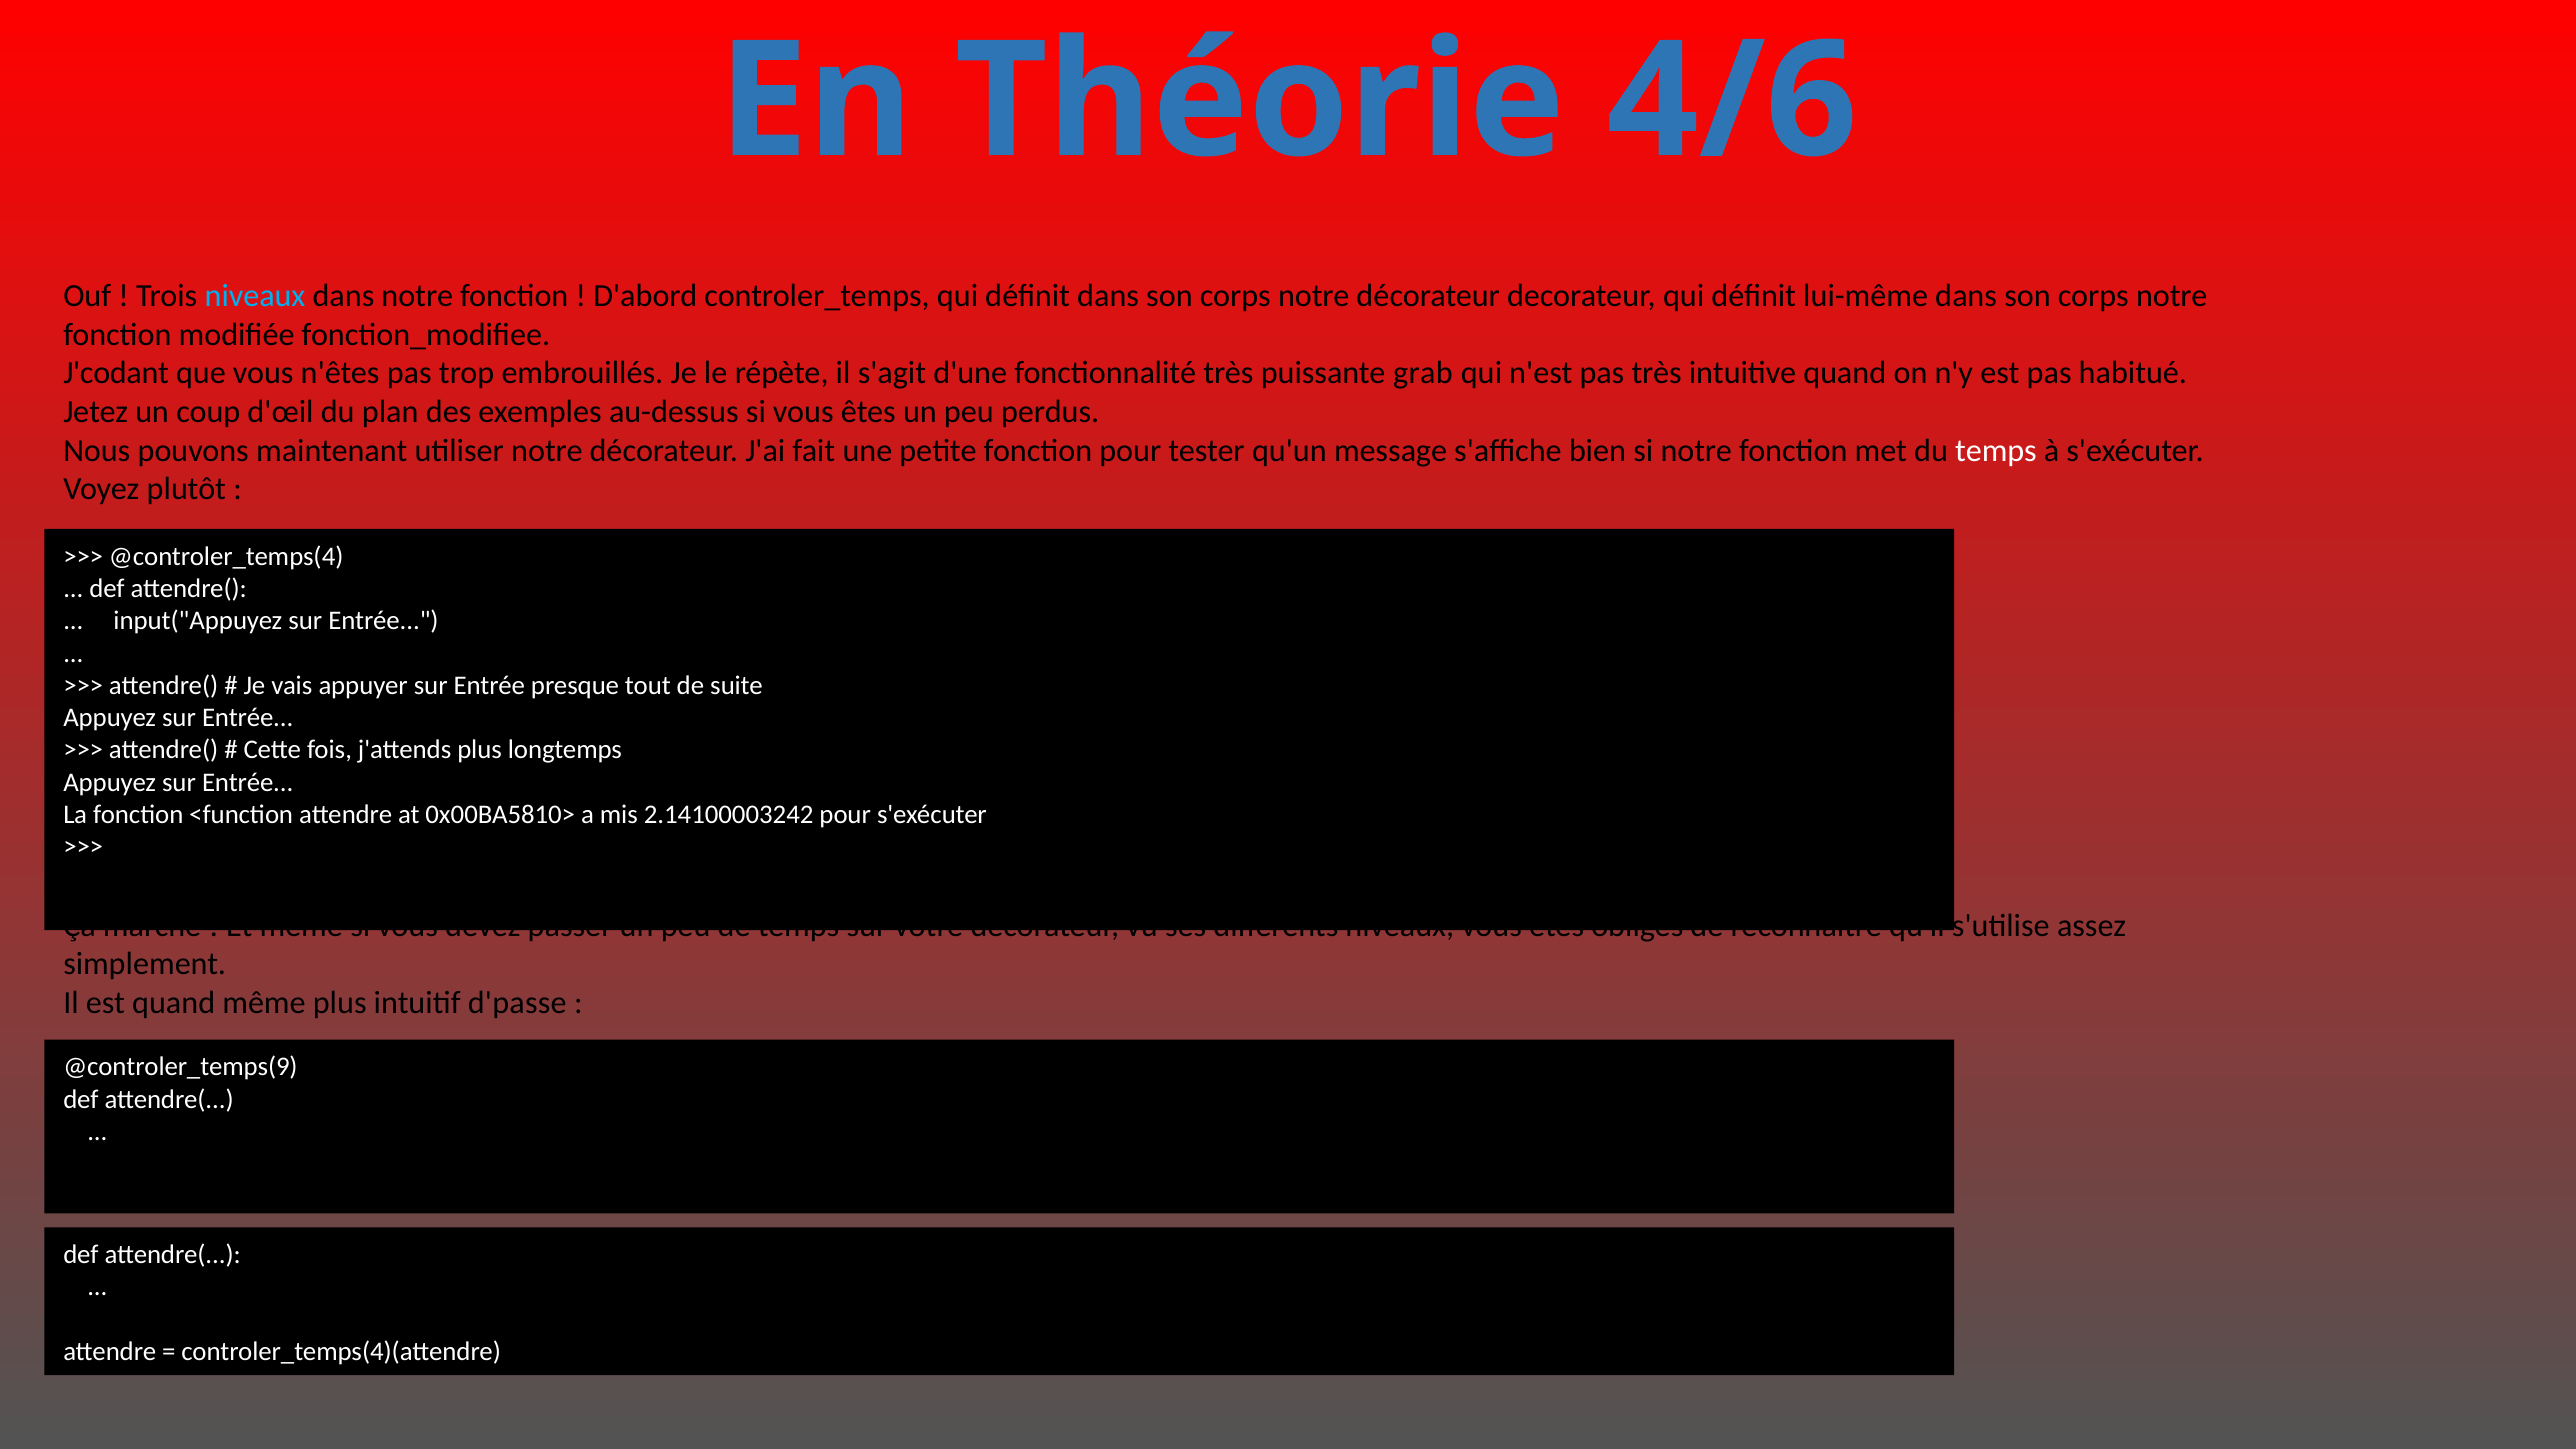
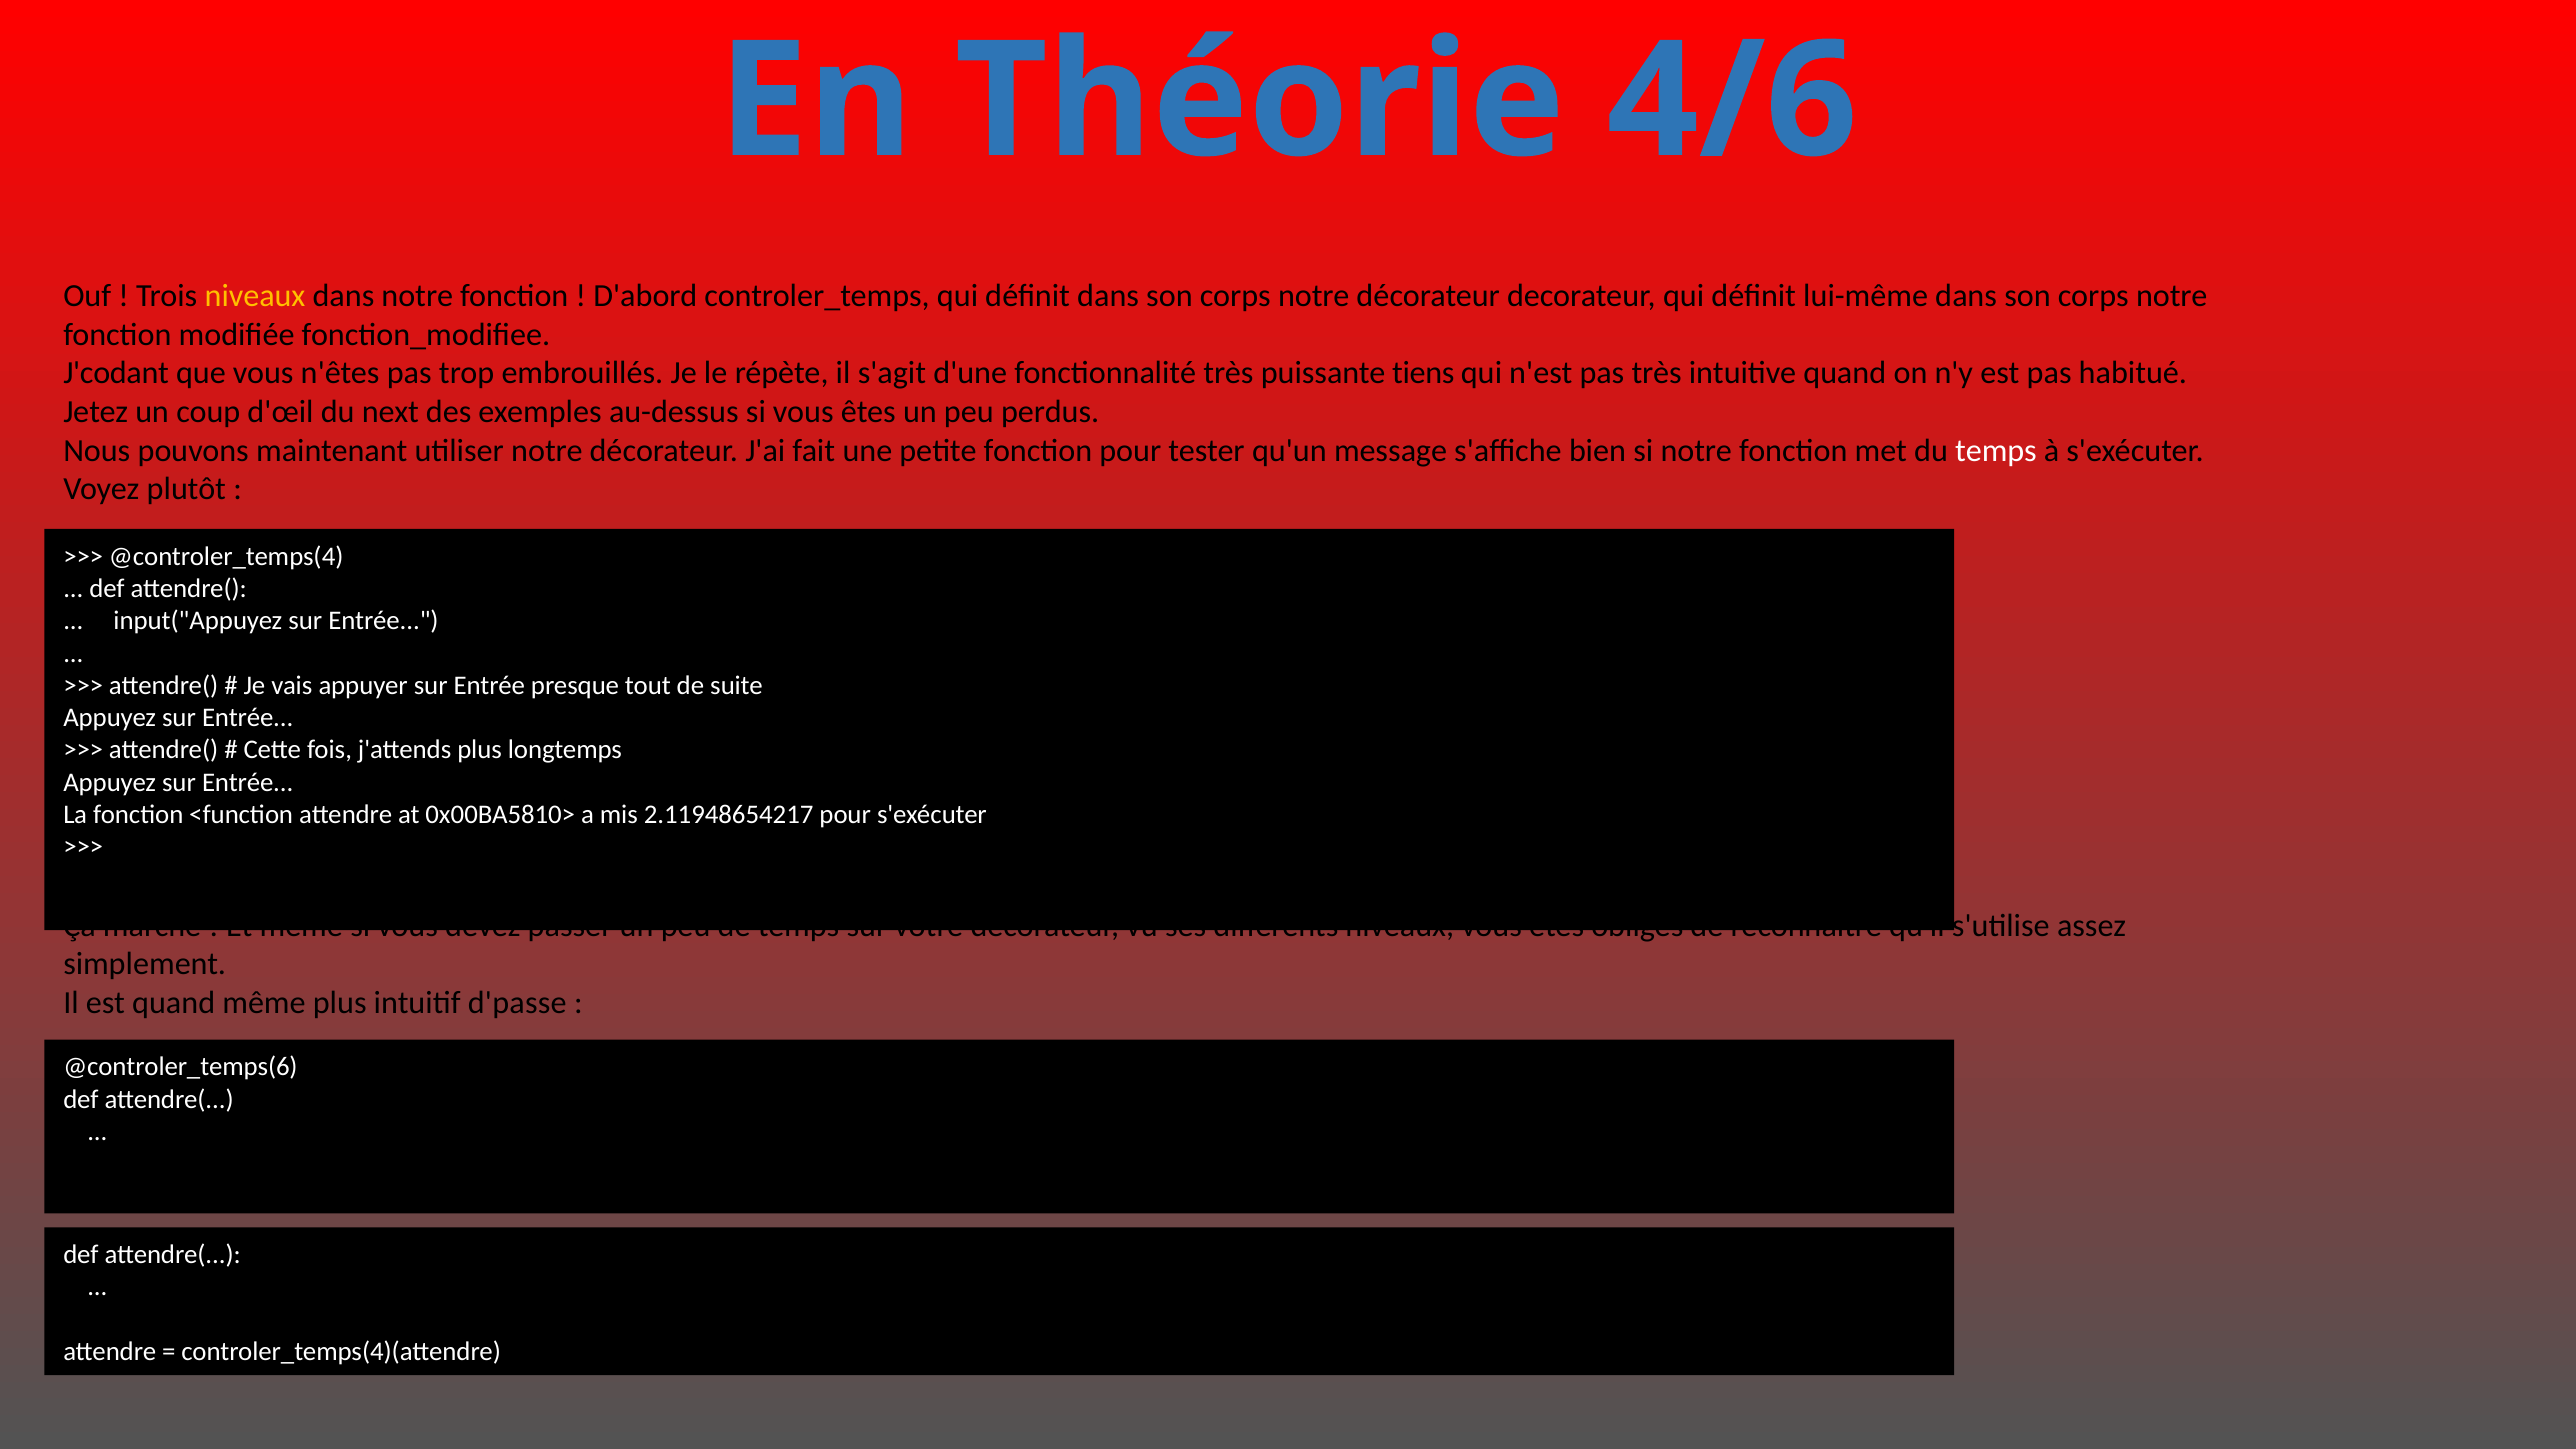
niveaux colour: light blue -> yellow (255, 296)
grab: grab -> tiens (1423, 373)
plan: plan -> next (390, 412)
2.14100003242: 2.14100003242 -> 2.11948654217 (729, 814)
@controler_temps(9: @controler_temps(9 -> @controler_temps(6 (180, 1067)
